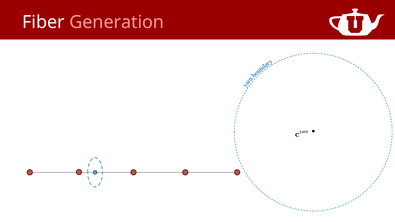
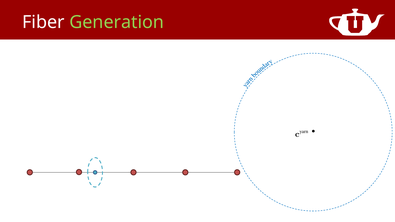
Generation colour: pink -> light green (117, 22)
